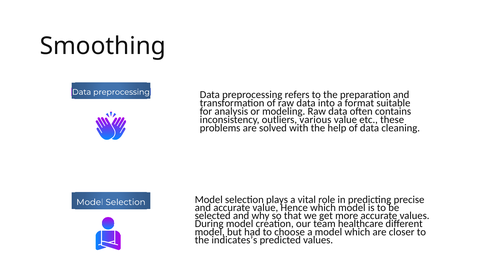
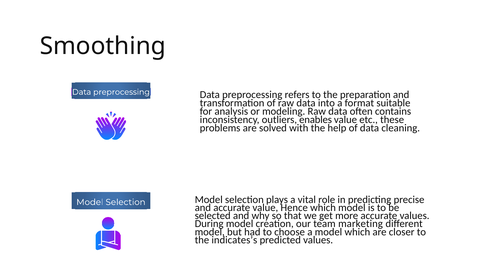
various: various -> enables (316, 119)
healthcare: healthcare -> marketing (361, 223)
